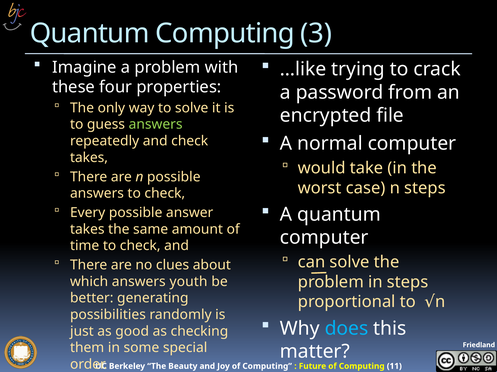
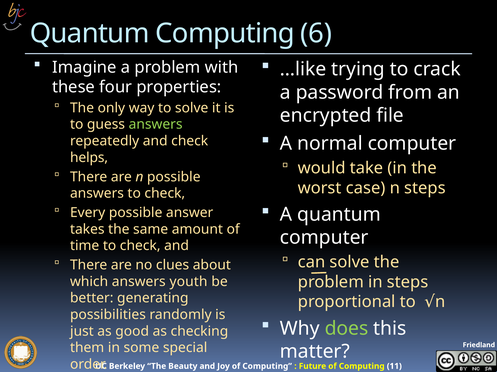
3: 3 -> 6 (316, 33)
takes: takes -> helps (89, 158)
does colour: light blue -> light green (347, 329)
